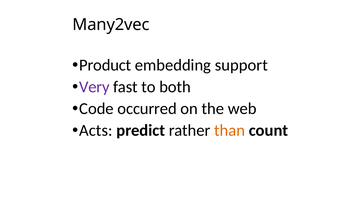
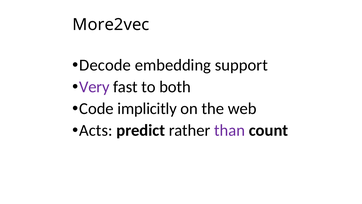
Many2vec: Many2vec -> More2vec (111, 25)
Product: Product -> Decode (105, 65)
occurred: occurred -> implicitly (147, 108)
than colour: orange -> purple (230, 130)
